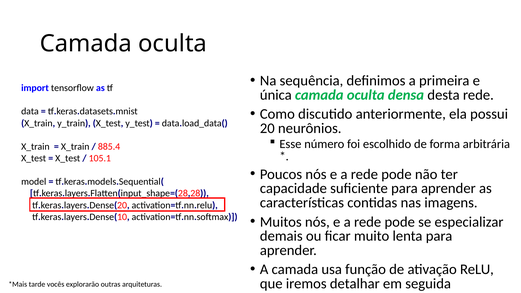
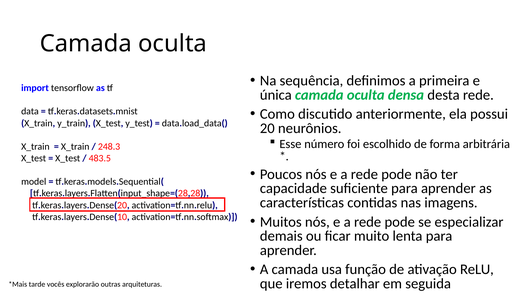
885.4: 885.4 -> 248.3 (109, 147)
105.1: 105.1 -> 483.5 (100, 158)
